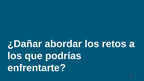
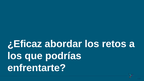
¿Dañar: ¿Dañar -> ¿Eficaz (25, 44)
